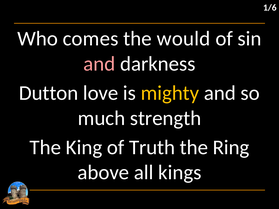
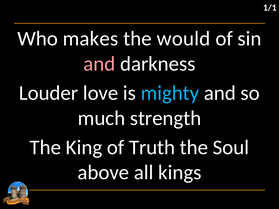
1/6: 1/6 -> 1/1 (270, 8)
comes: comes -> makes (90, 39)
Dutton: Dutton -> Louder (49, 93)
mighty colour: yellow -> light blue (170, 93)
Ring: Ring -> Soul (231, 148)
